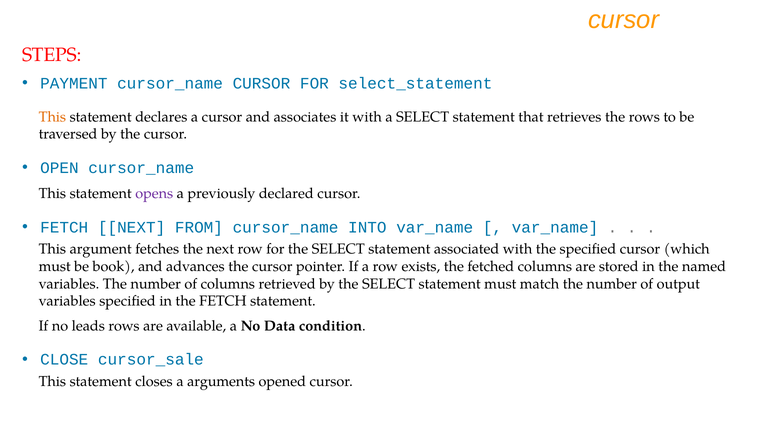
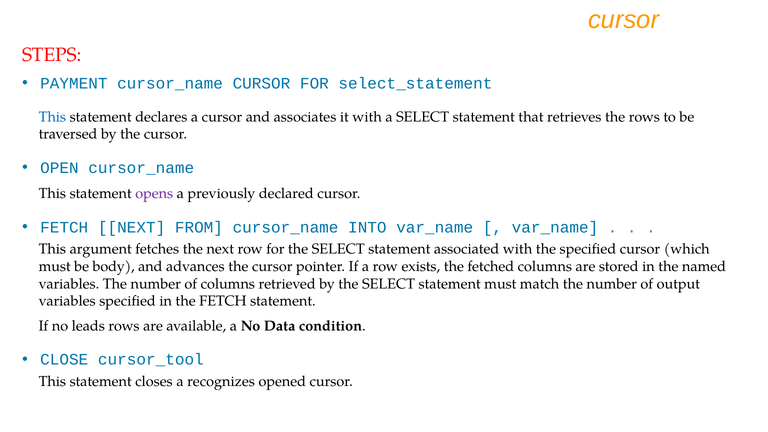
This colour: orange -> blue (52, 117)
book: book -> body (114, 266)
cursor_sale: cursor_sale -> cursor_tool (151, 360)
arguments: arguments -> recognizes (221, 382)
